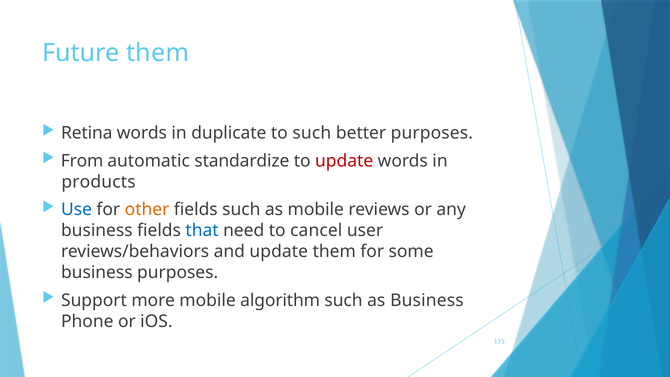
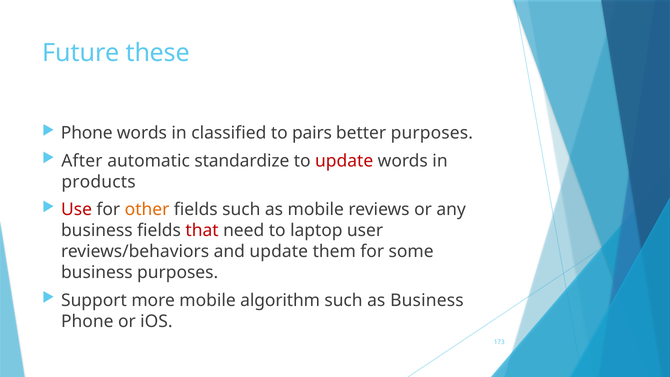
Future them: them -> these (158, 53)
Retina: Retina -> Phone (87, 133)
duplicate: duplicate -> classified (229, 133)
to such: such -> pairs (312, 133)
From: From -> After (82, 161)
Use colour: blue -> red (77, 210)
that colour: blue -> red (202, 231)
cancel: cancel -> laptop (316, 231)
